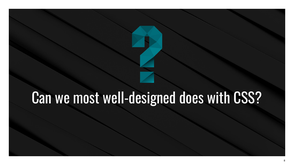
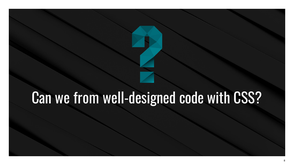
most: most -> from (86, 99)
does: does -> code (192, 99)
